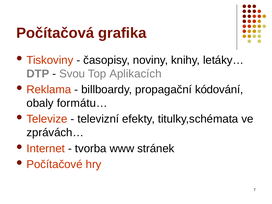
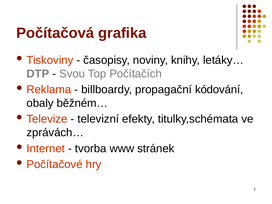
Aplikacích: Aplikacích -> Počítačích (136, 74)
formátu…: formátu… -> běžném… (82, 103)
